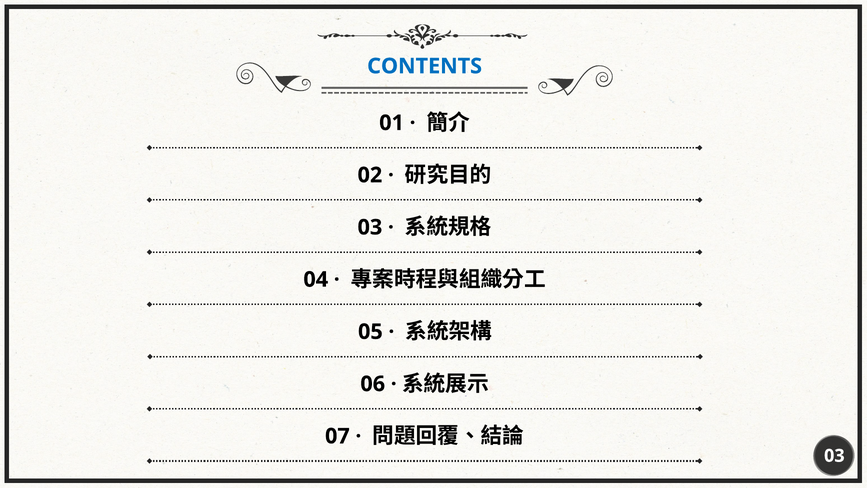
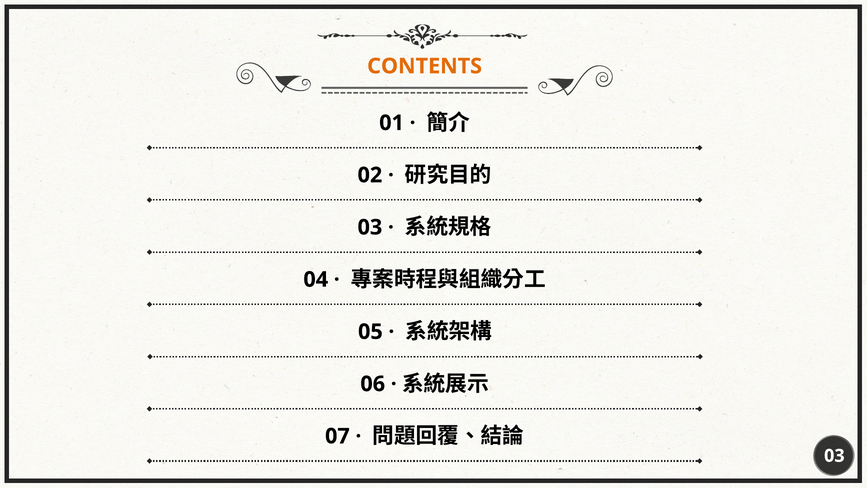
CONTENTS colour: blue -> orange (425, 66)
